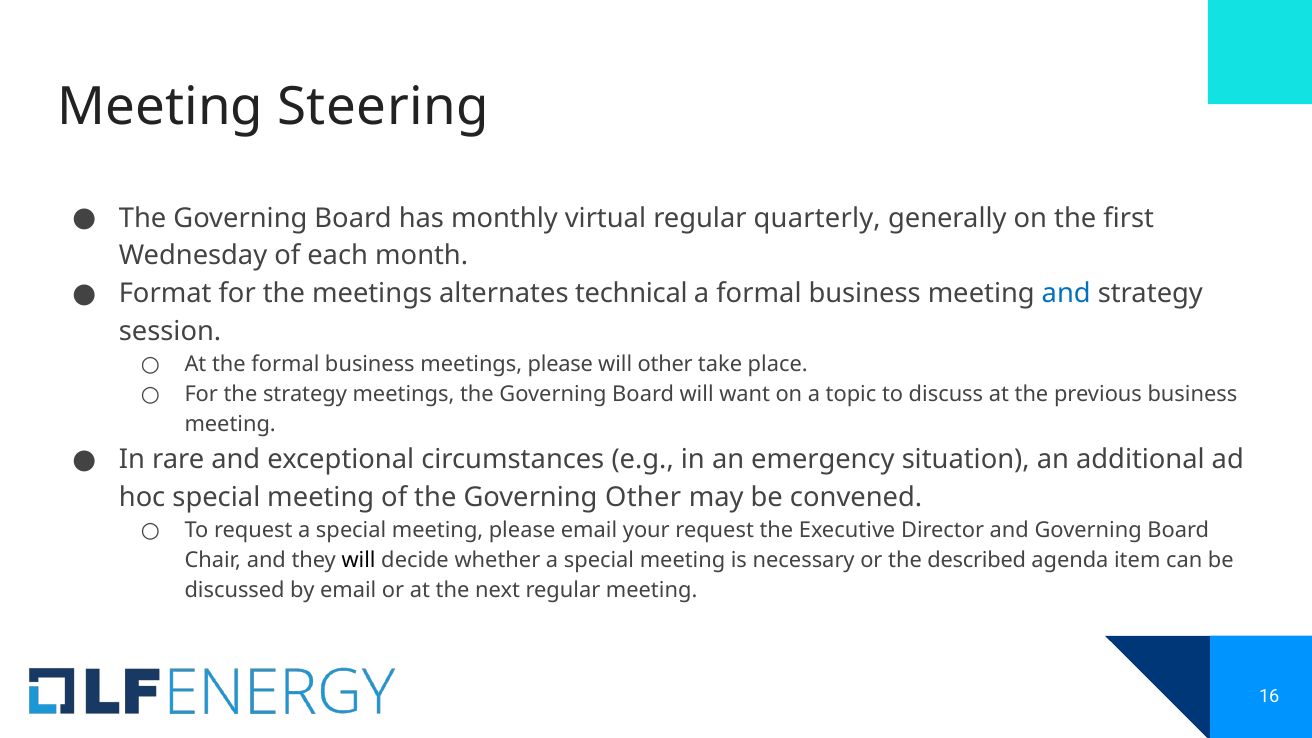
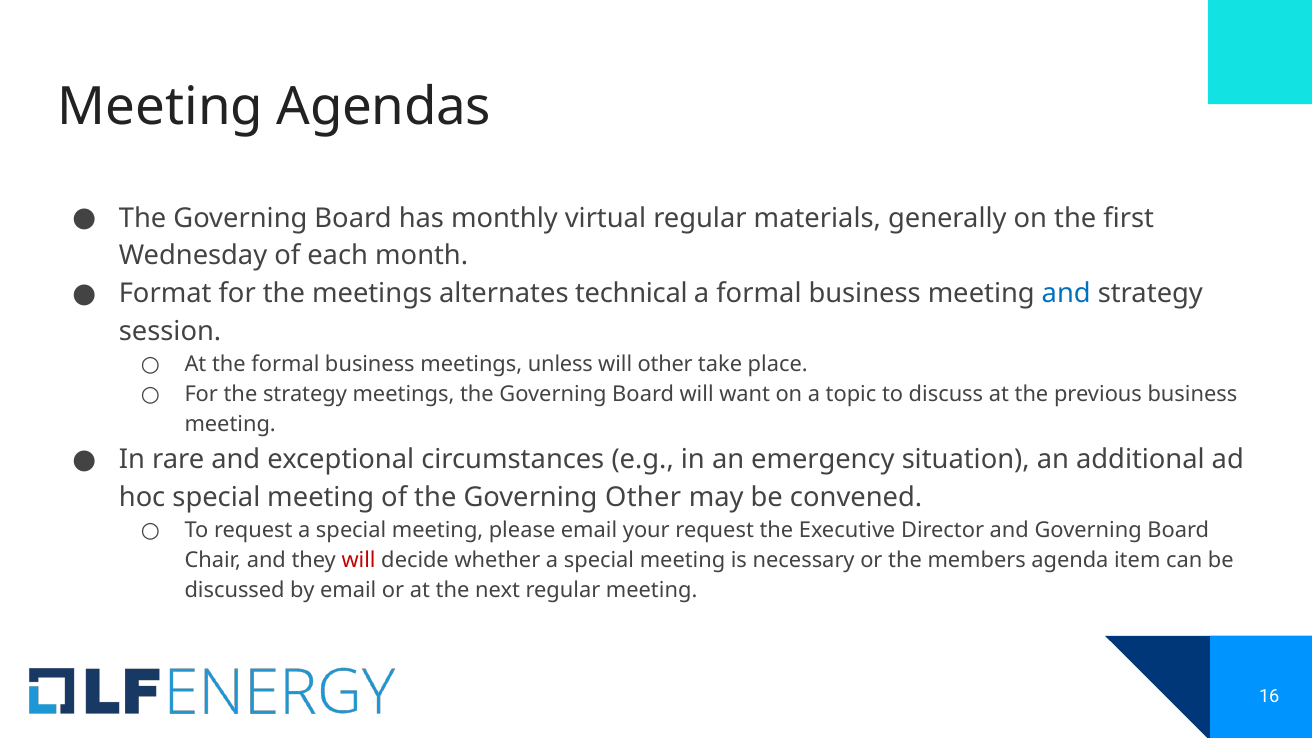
Steering: Steering -> Agendas (384, 107)
quarterly: quarterly -> materials (817, 218)
meetings please: please -> unless (560, 364)
will colour: black -> red (359, 560)
described: described -> members (977, 560)
